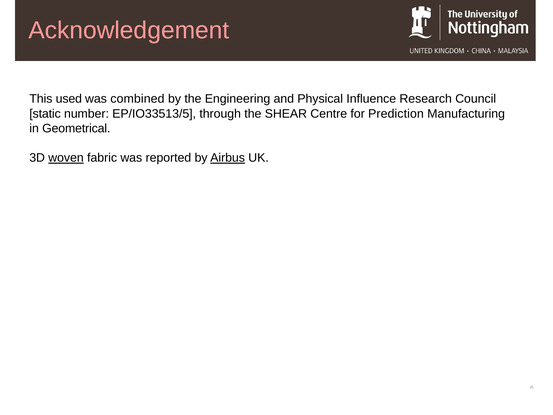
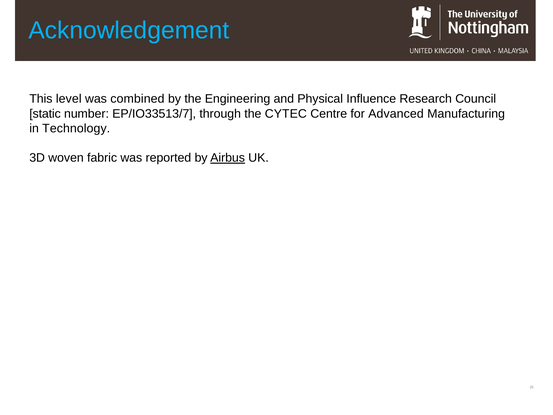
Acknowledgement colour: pink -> light blue (129, 31)
used: used -> level (69, 99)
EP/IO33513/5: EP/IO33513/5 -> EP/IO33513/7 (154, 114)
SHEAR: SHEAR -> CYTEC (286, 114)
Prediction: Prediction -> Advanced (396, 114)
Geometrical: Geometrical -> Technology (76, 128)
woven underline: present -> none (66, 158)
